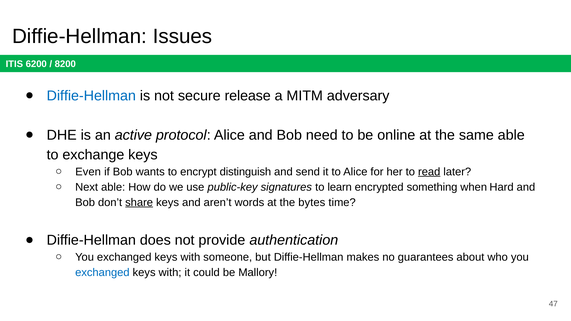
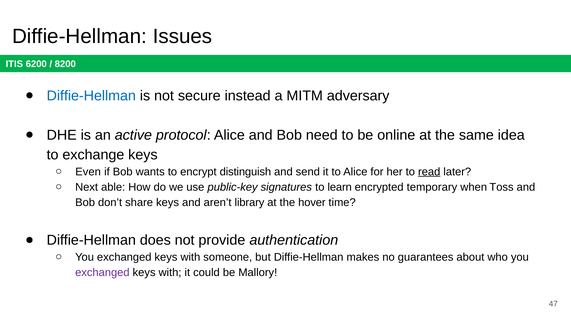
release: release -> instead (248, 96)
same able: able -> idea (511, 135)
something: something -> temporary (432, 187)
Hard: Hard -> Toss (502, 187)
share underline: present -> none (139, 203)
words: words -> library (249, 203)
bytes: bytes -> hover (312, 203)
exchanged colour: blue -> purple (102, 273)
